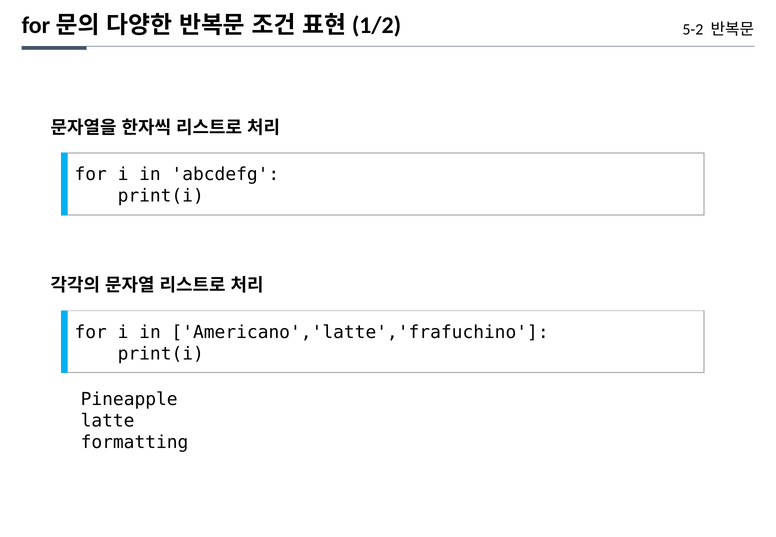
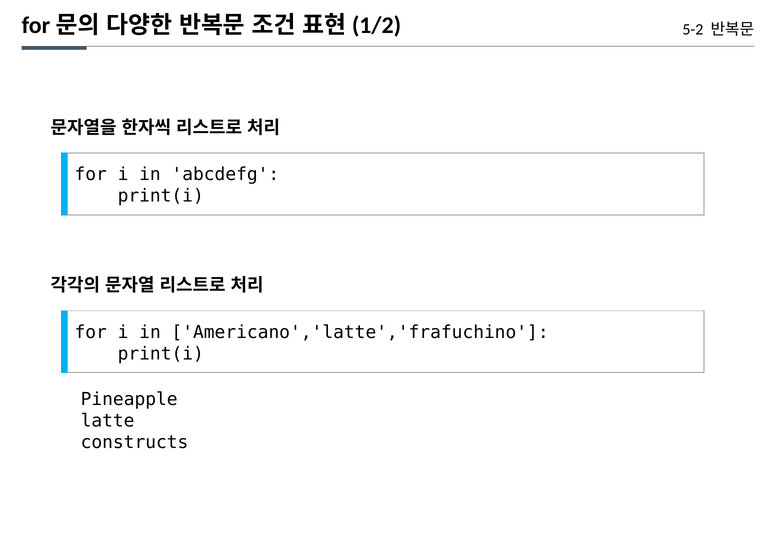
formatting: formatting -> constructs (135, 443)
